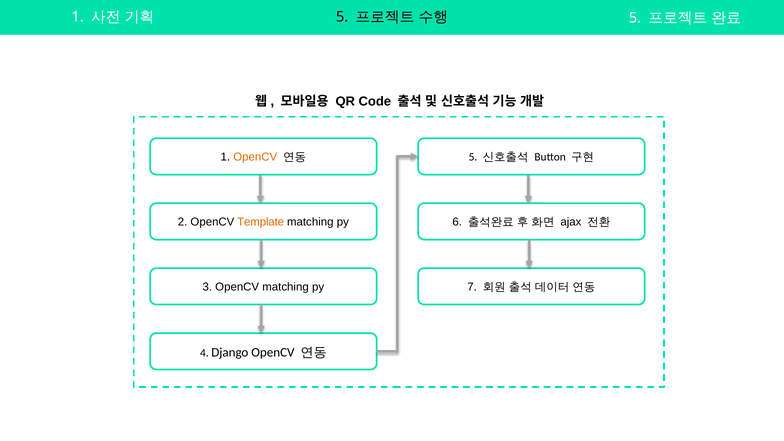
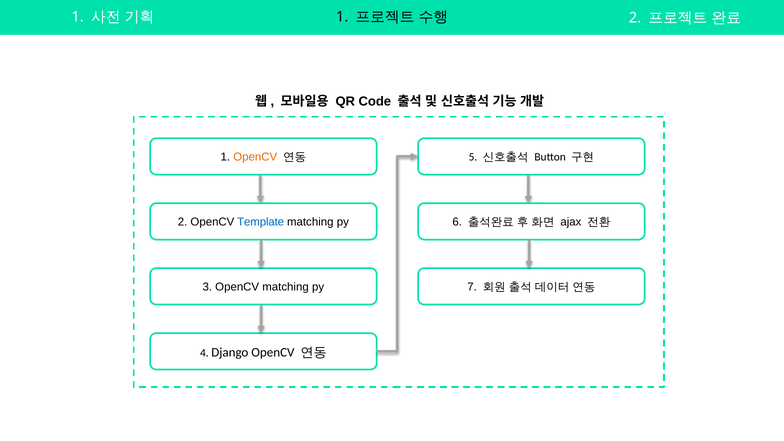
5: 5 -> 1 (342, 17)
5: 5 -> 2 (635, 18)
Template colour: orange -> blue (261, 222)
